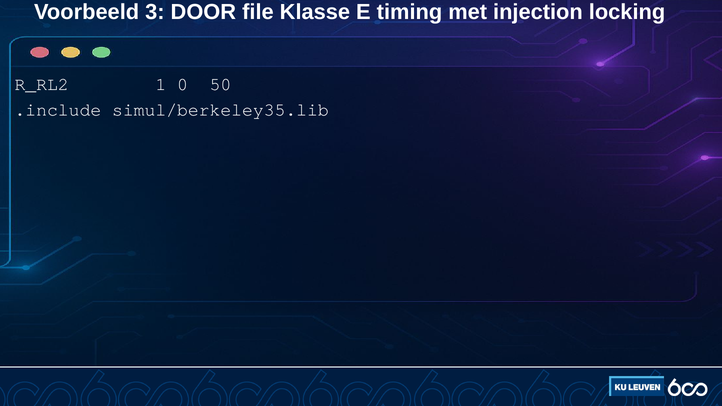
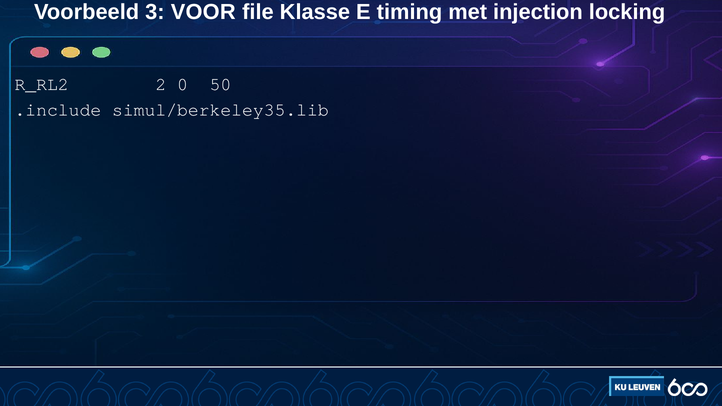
DOOR: DOOR -> VOOR (203, 12)
1: 1 -> 2 (161, 84)
